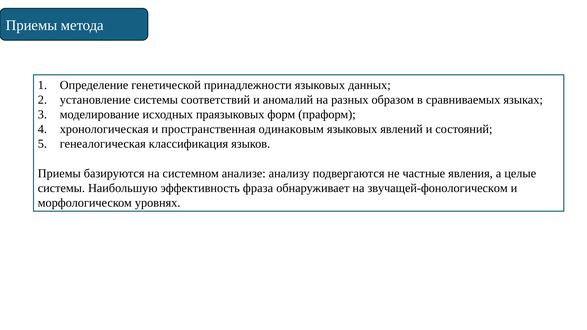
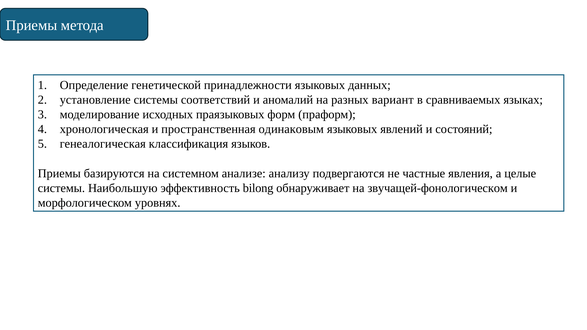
образом: образом -> вариант (393, 100)
фраза: фраза -> bilong (258, 188)
